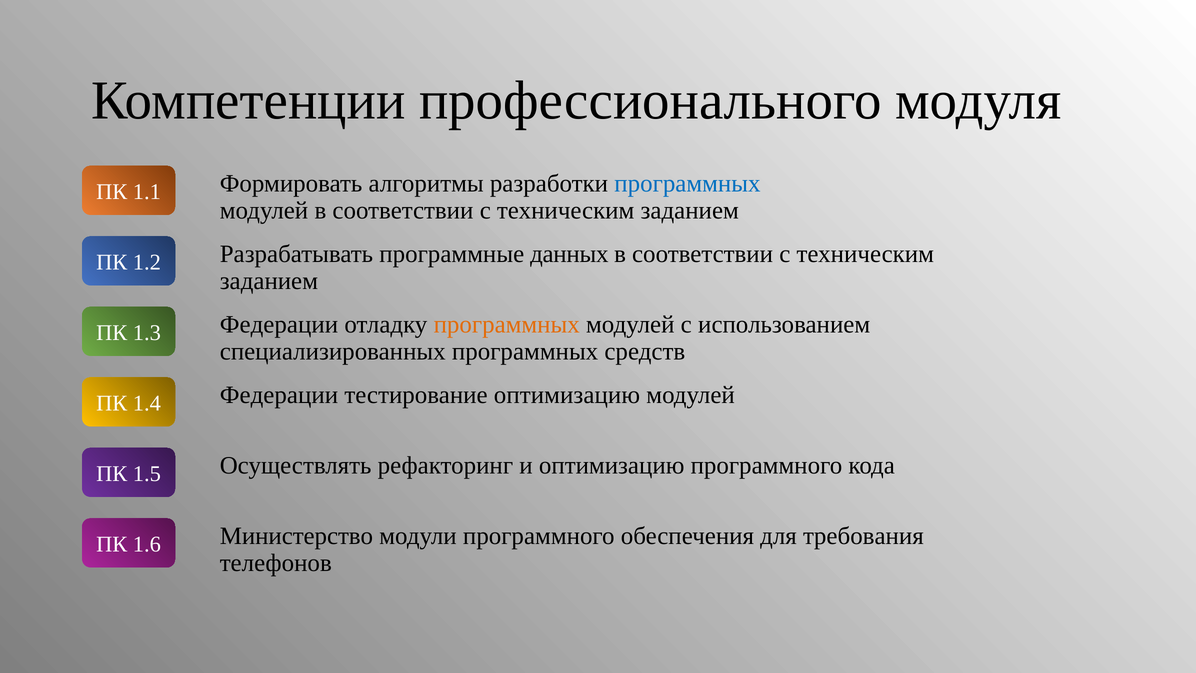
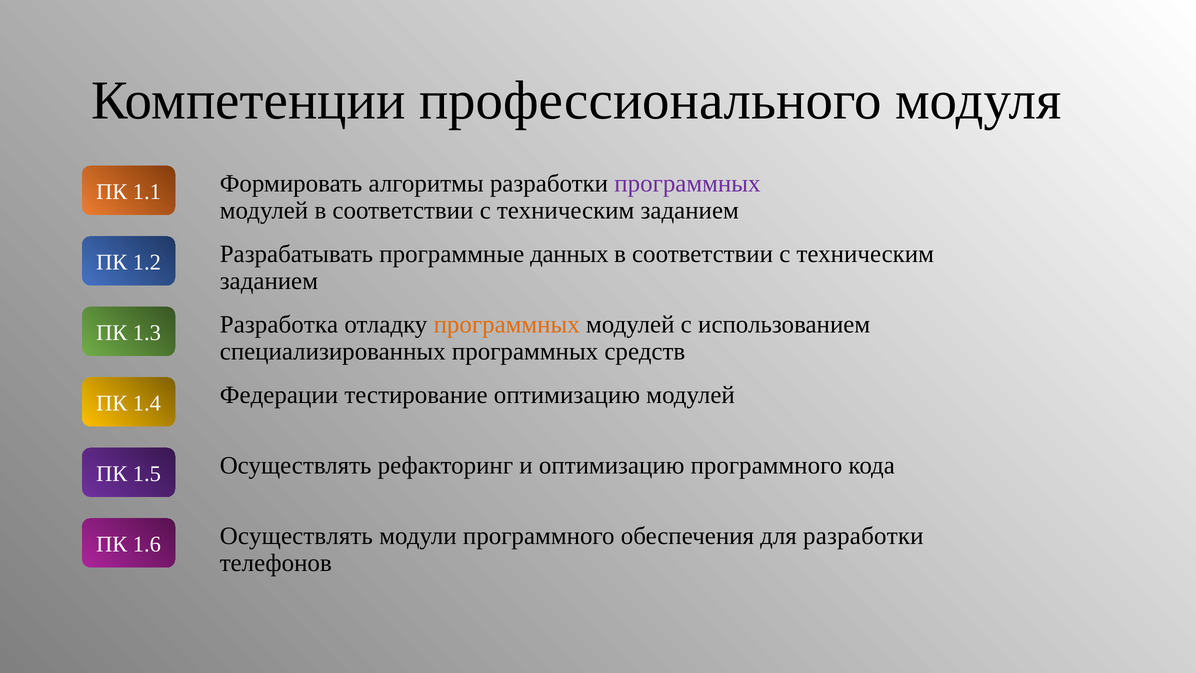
программных colour: blue -> purple (687, 184)
Федерации: Федерации -> Разработка (279, 325)
Министерство: Министерство -> Осуществлять (296, 536)
для требования: требования -> разработки (863, 536)
